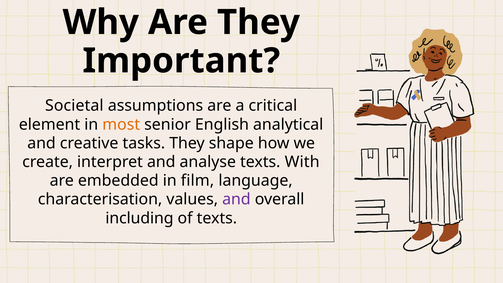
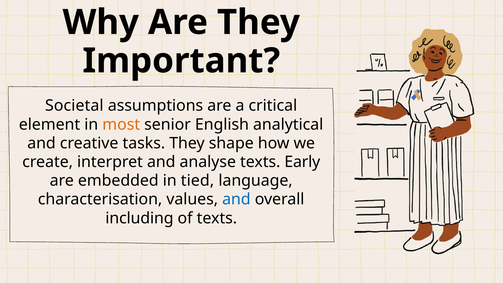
With: With -> Early (302, 162)
film: film -> tied (197, 181)
and colour: purple -> blue (236, 199)
